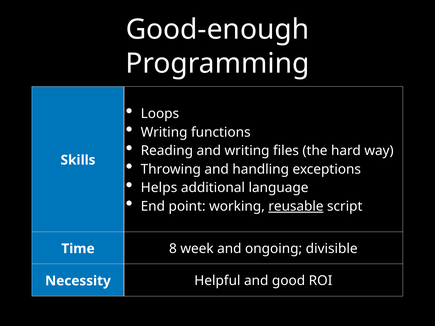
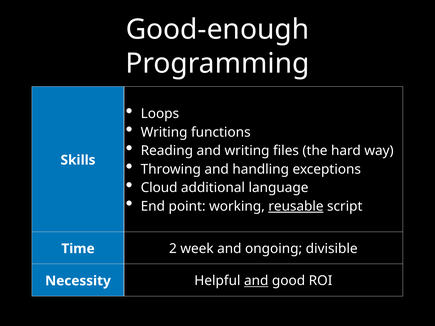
Helps: Helps -> Cloud (159, 188)
8: 8 -> 2 (173, 249)
and underline: none -> present (256, 281)
